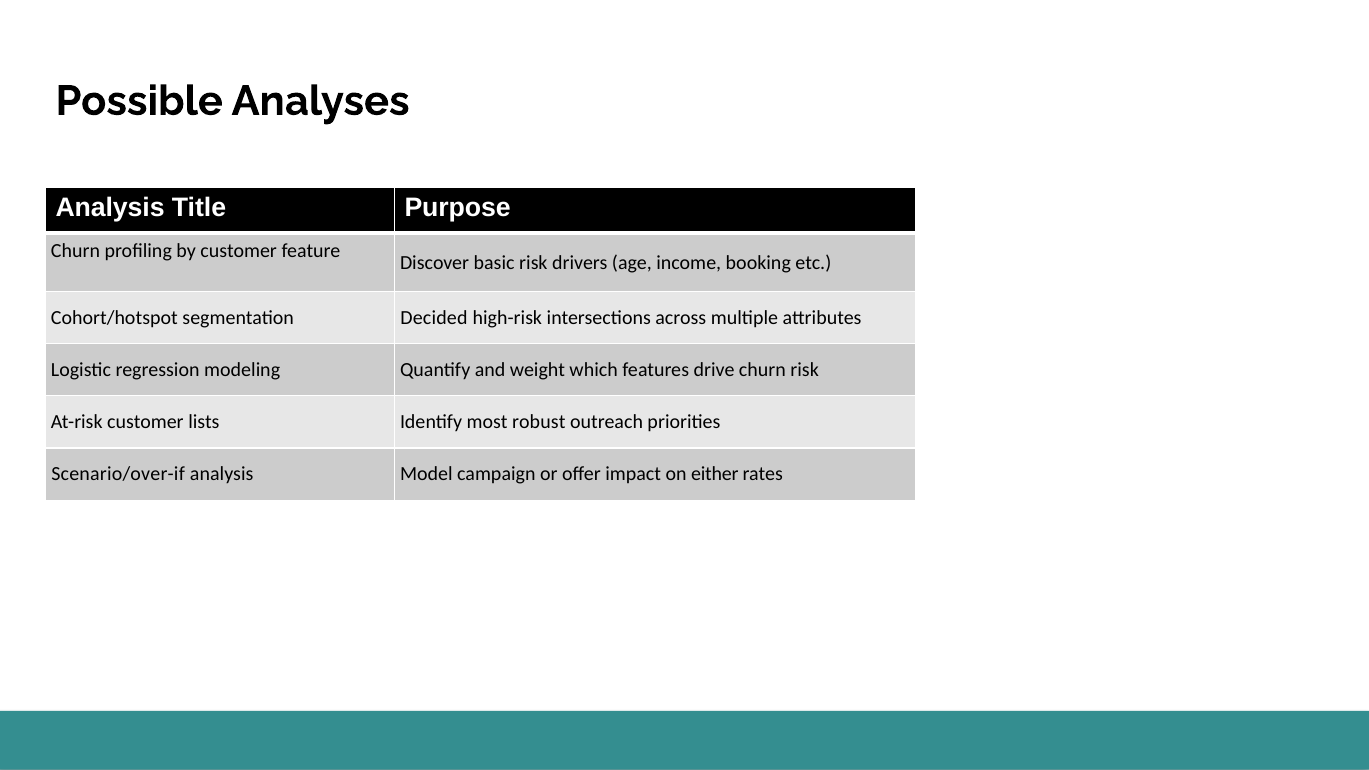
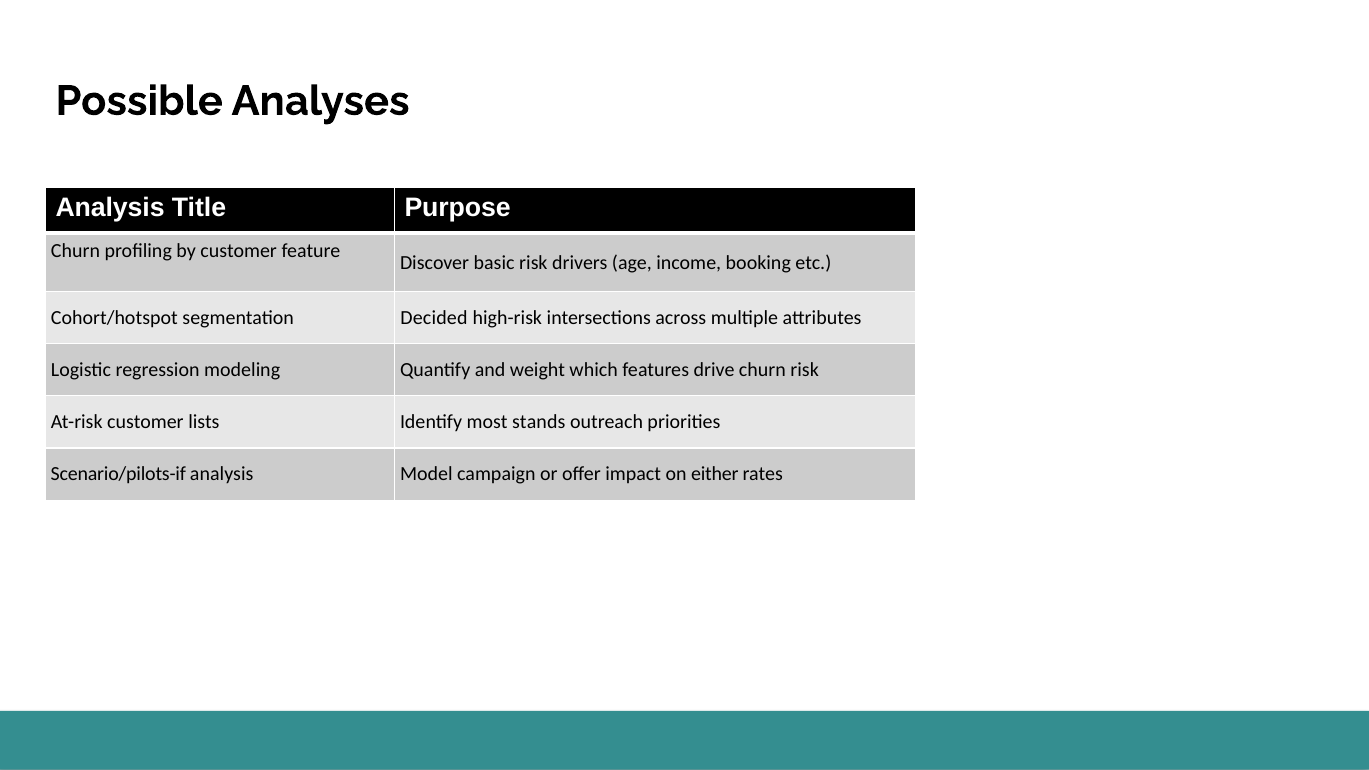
robust: robust -> stands (539, 422)
Scenario/over-if: Scenario/over-if -> Scenario/pilots-if (118, 474)
